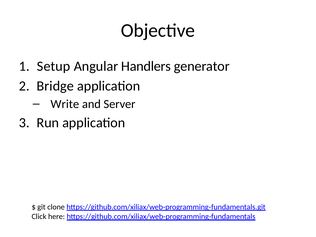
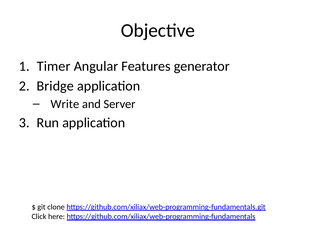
Setup: Setup -> Timer (54, 66)
Handlers: Handlers -> Features (146, 66)
